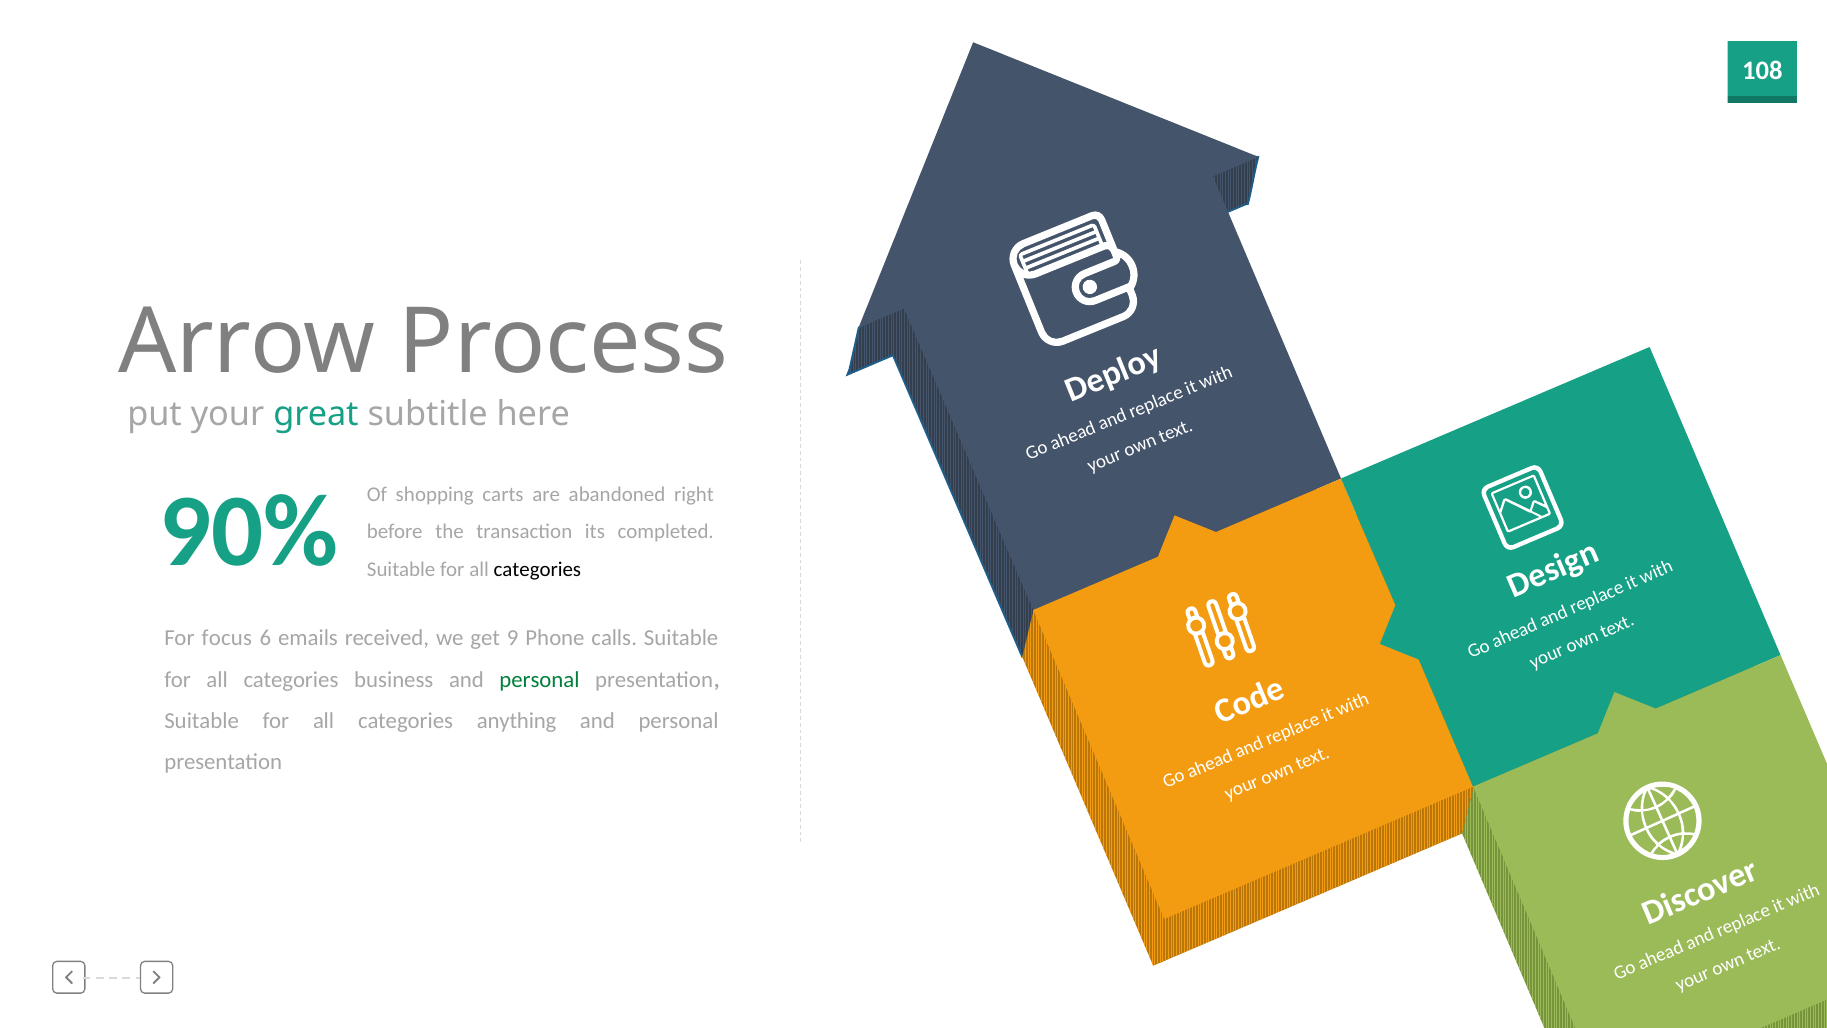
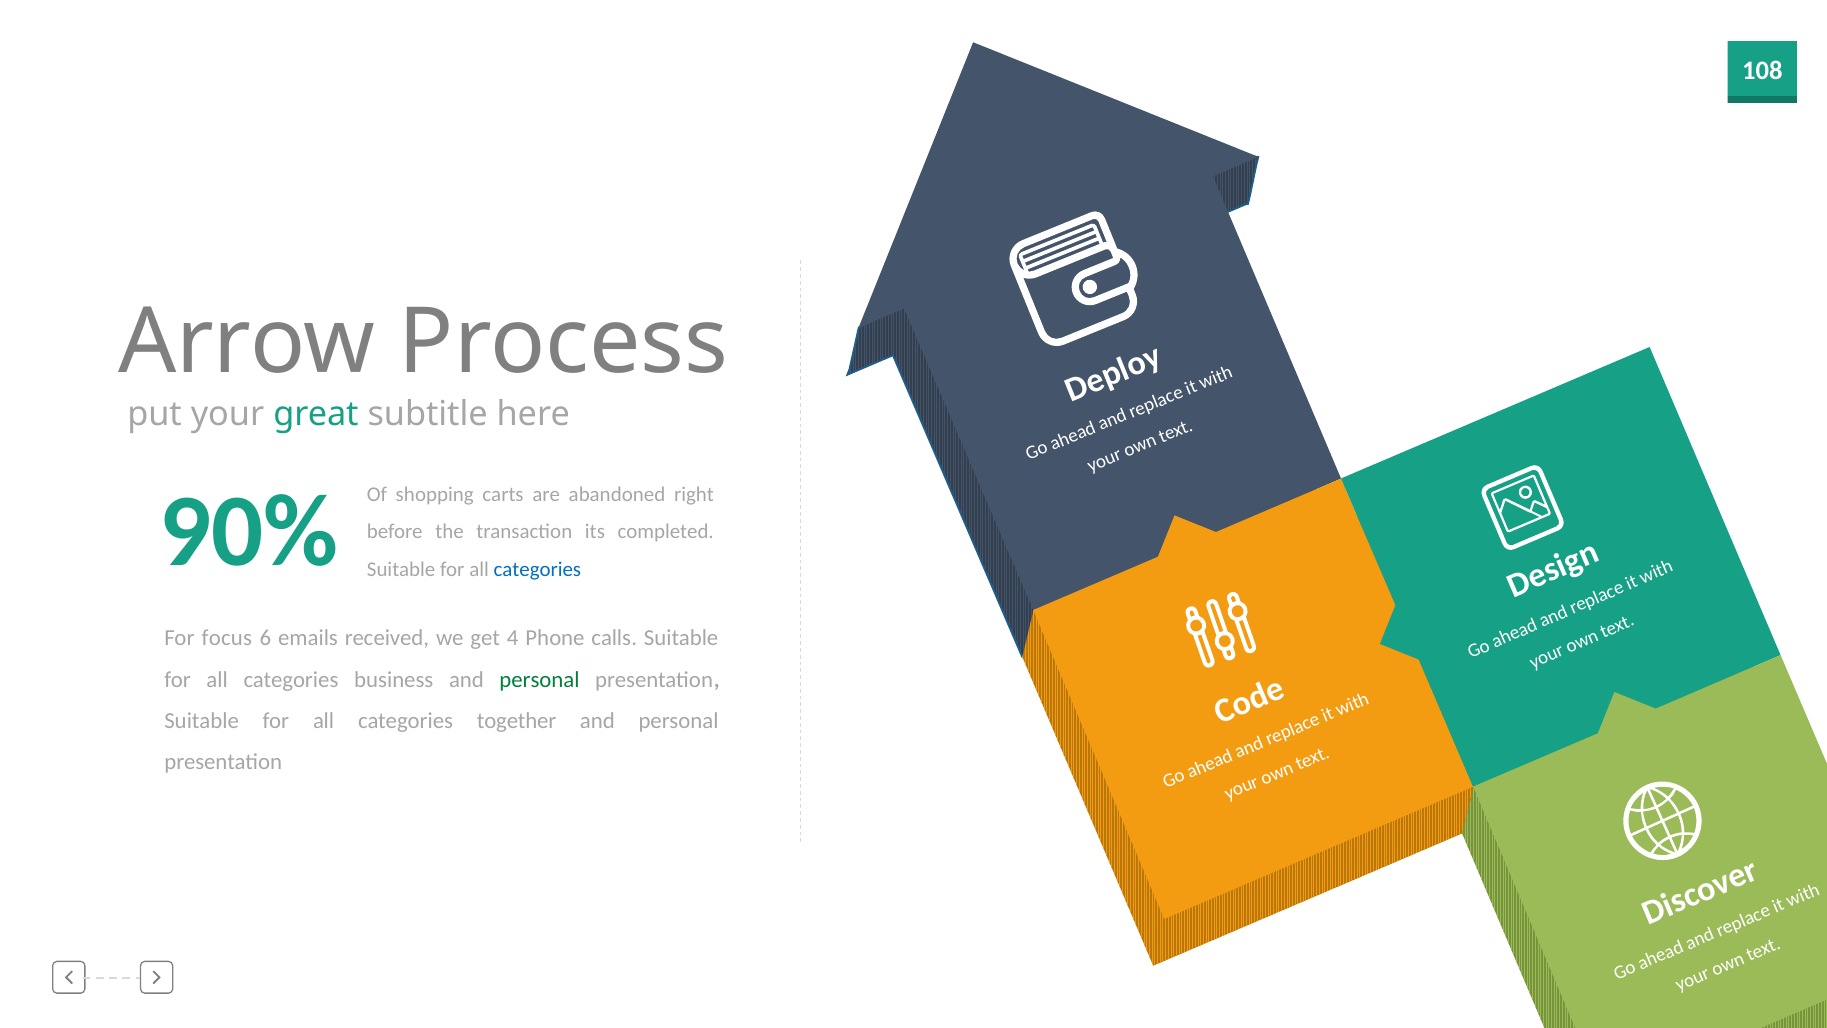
categories colour: black -> blue (537, 569)
9: 9 -> 4 (513, 638)
anything: anything -> together (517, 720)
